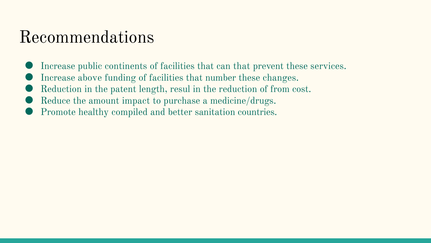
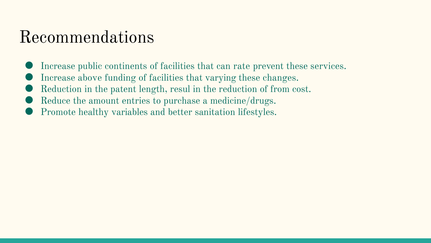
can that: that -> rate (242, 66)
number: number -> varying (221, 77)
impact: impact -> entries (136, 100)
compiled: compiled -> variables (130, 112)
countries: countries -> lifestyles (257, 112)
